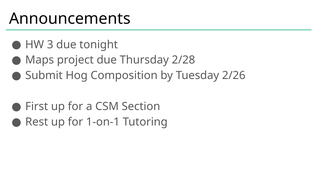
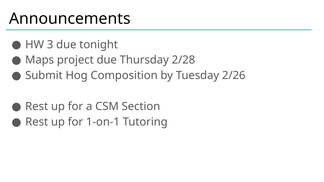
First: First -> Rest (37, 107)
